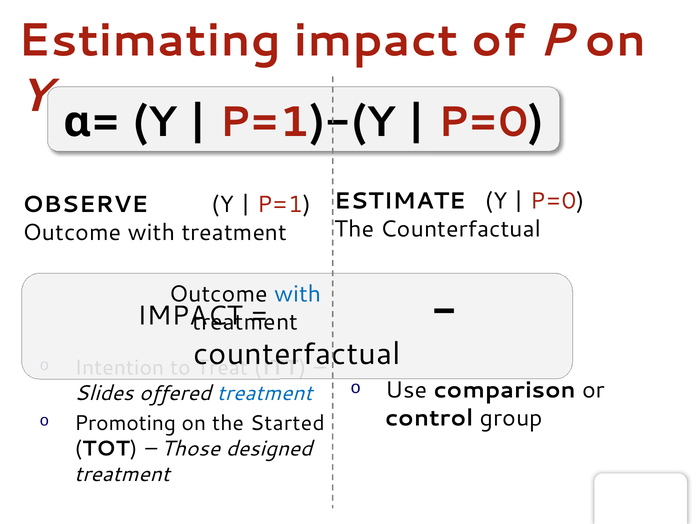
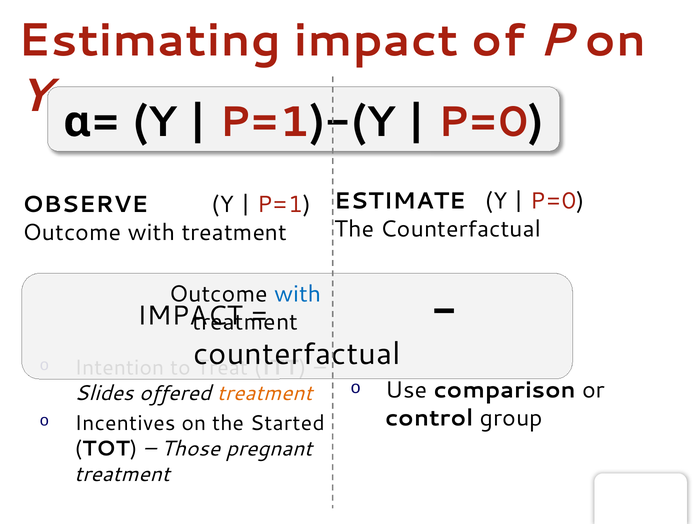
treatment colour: blue -> orange (265, 393)
Promoting: Promoting -> Incentives (125, 423)
designed: designed -> pregnant (269, 448)
